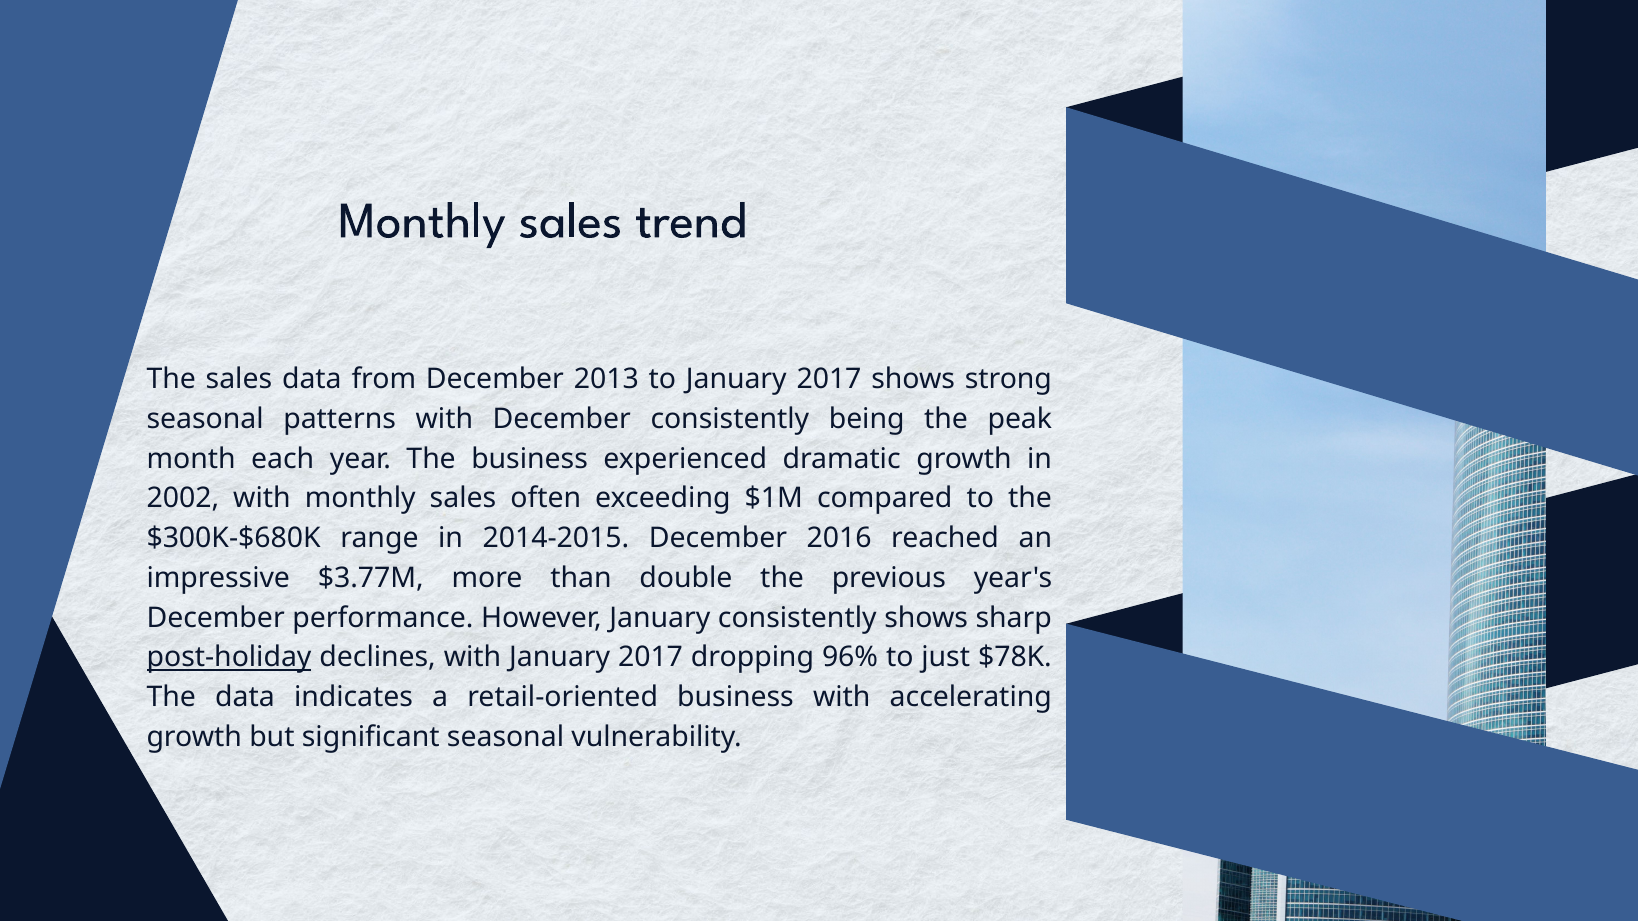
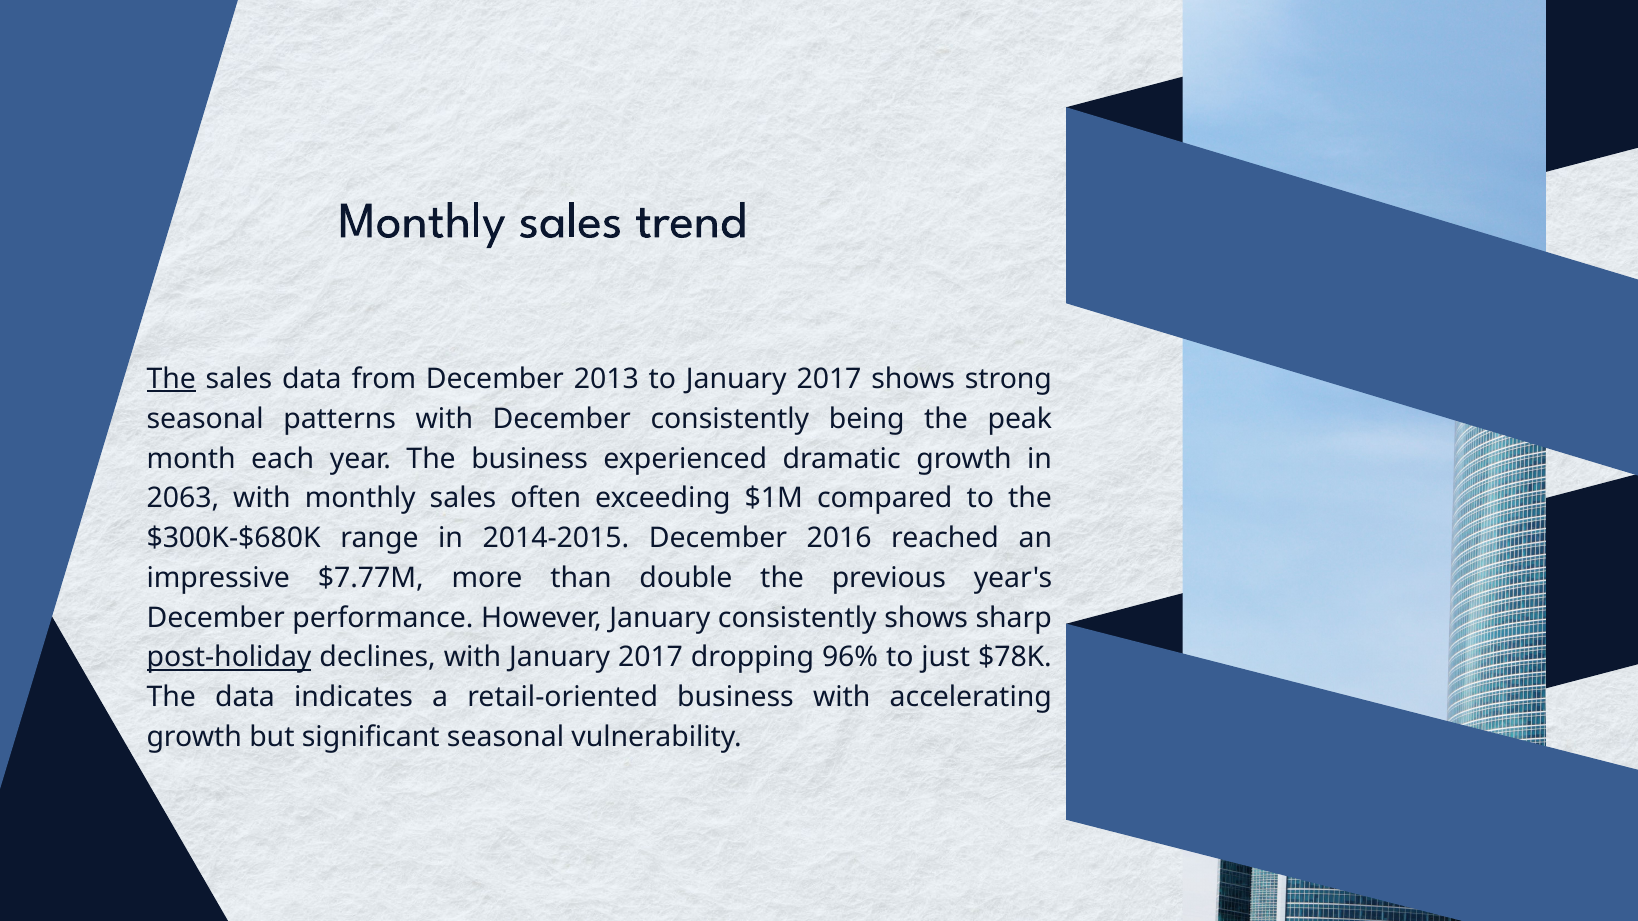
The underline: none -> present (171, 379)
2002: 2002 -> 2063 (183, 499)
$3.77M: $3.77M -> $7.77M (371, 578)
